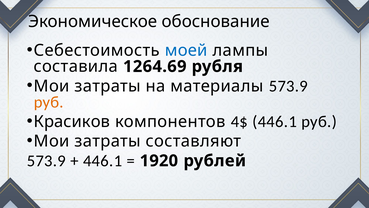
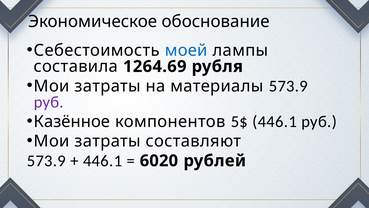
руб colour: orange -> purple (49, 102)
Красиков: Красиков -> Казённое (72, 121)
4$: 4$ -> 5$ (239, 121)
1920: 1920 -> 6020 (159, 160)
